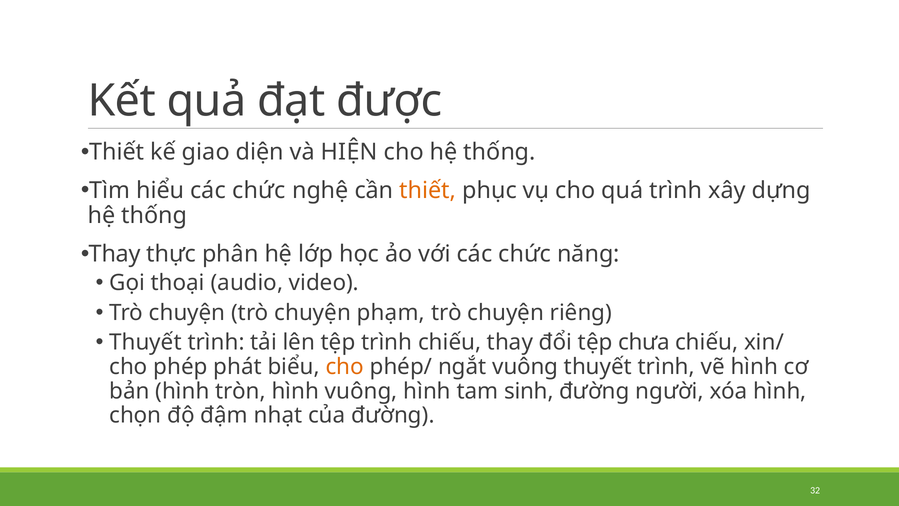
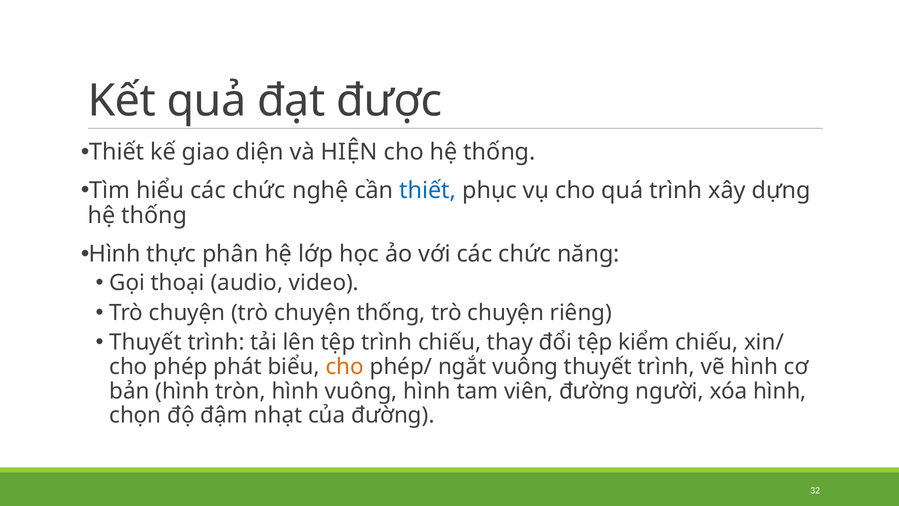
thiết colour: orange -> blue (428, 190)
Thay: Thay -> Hình (115, 254)
chuyện phạm: phạm -> thống (391, 312)
chưa: chưa -> kiểm (644, 342)
sinh: sinh -> viên (529, 391)
